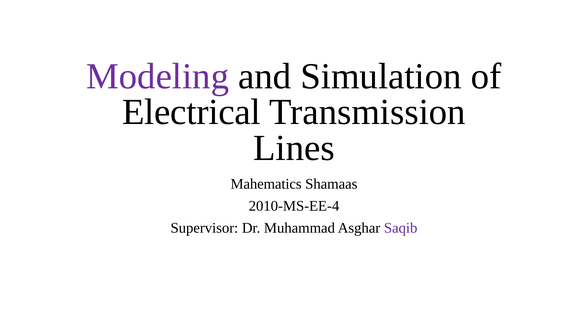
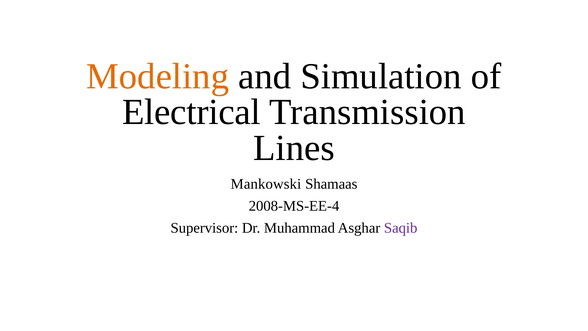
Modeling colour: purple -> orange (158, 76)
Mahematics: Mahematics -> Mankowski (266, 184)
2010-MS-EE-4: 2010-MS-EE-4 -> 2008-MS-EE-4 (294, 206)
